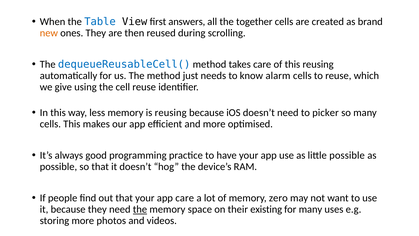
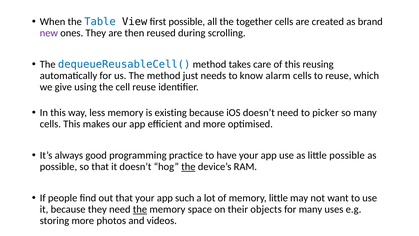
first answers: answers -> possible (187, 22)
new colour: orange -> purple (49, 33)
is reusing: reusing -> existing (171, 112)
the underline: none -> present (188, 166)
app care: care -> such (185, 198)
memory zero: zero -> little (278, 198)
existing: existing -> objects (266, 209)
